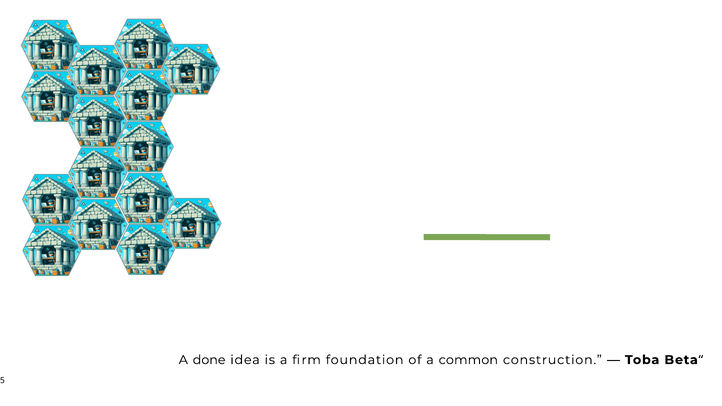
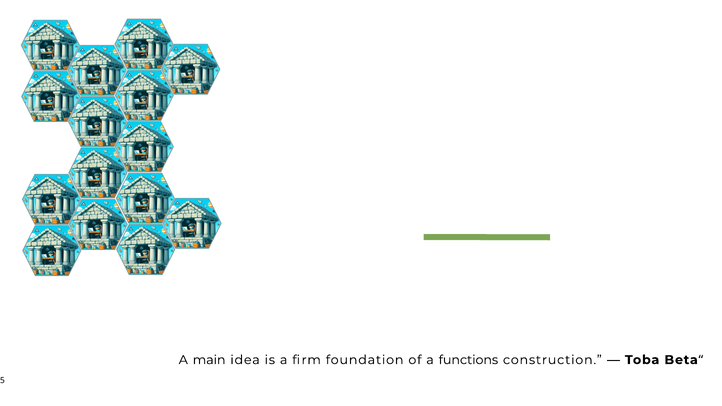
done: done -> main (209, 360)
common: common -> functions (468, 360)
